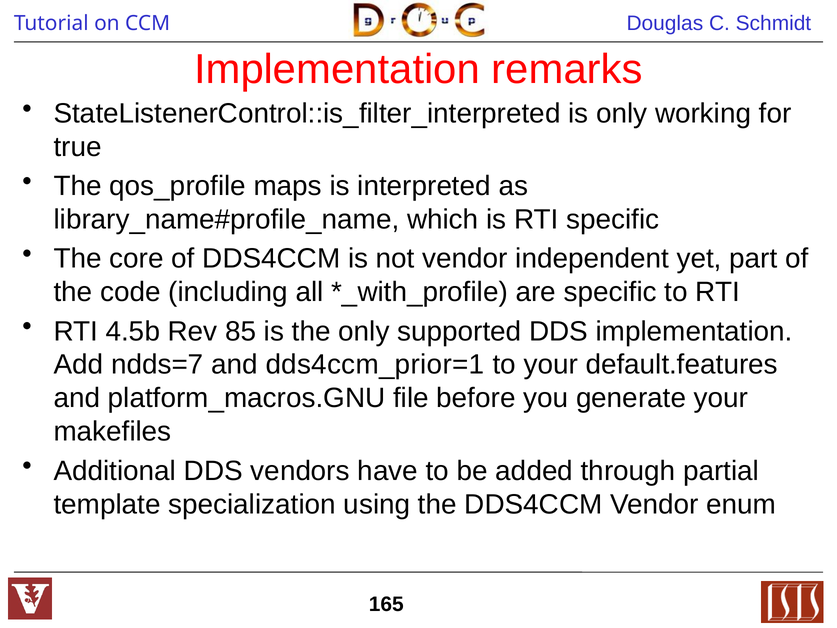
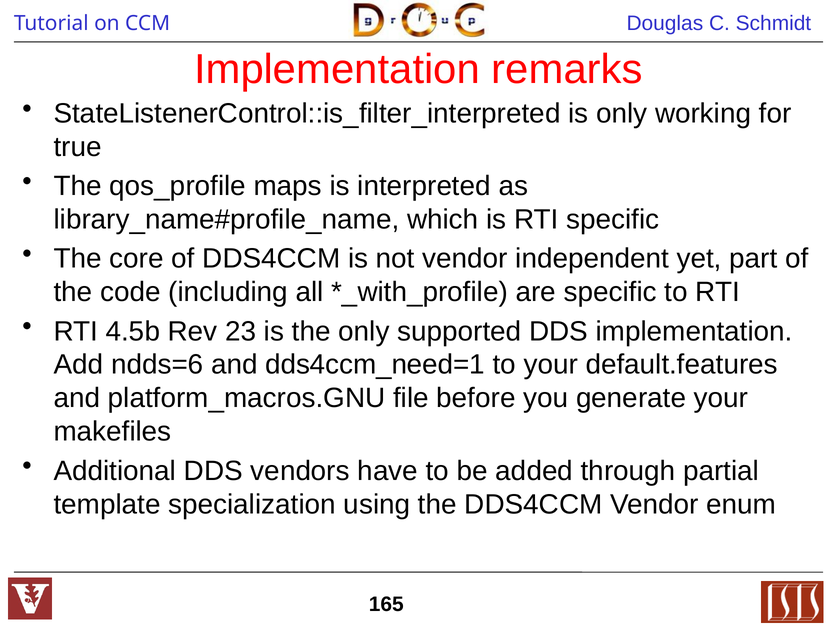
85: 85 -> 23 (241, 331)
ndds=7: ndds=7 -> ndds=6 (157, 365)
dds4ccm_prior=1: dds4ccm_prior=1 -> dds4ccm_need=1 (375, 365)
